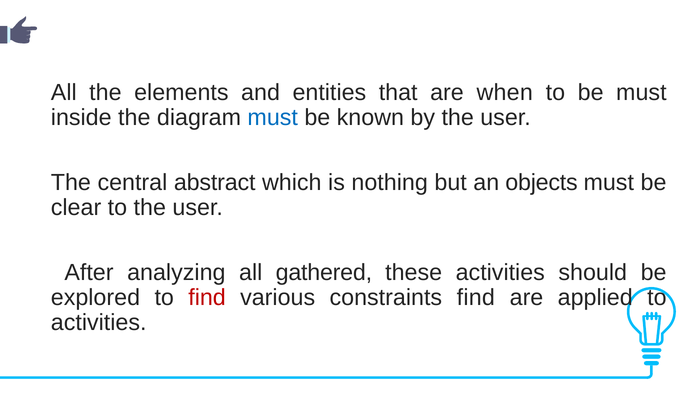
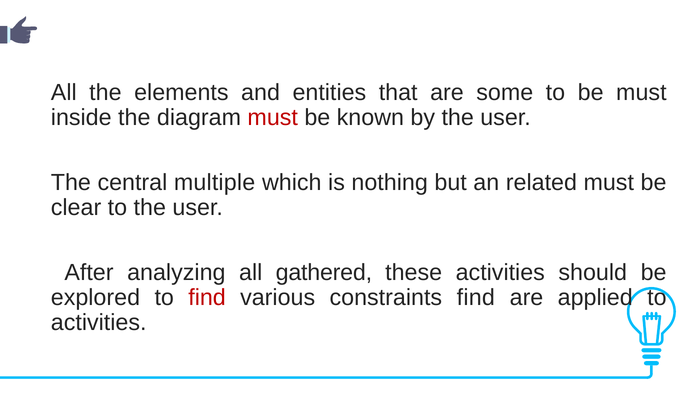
when: when -> some (505, 92)
must colour: blue -> red (273, 117)
abstract: abstract -> multiple (215, 182)
objects: objects -> related (541, 182)
